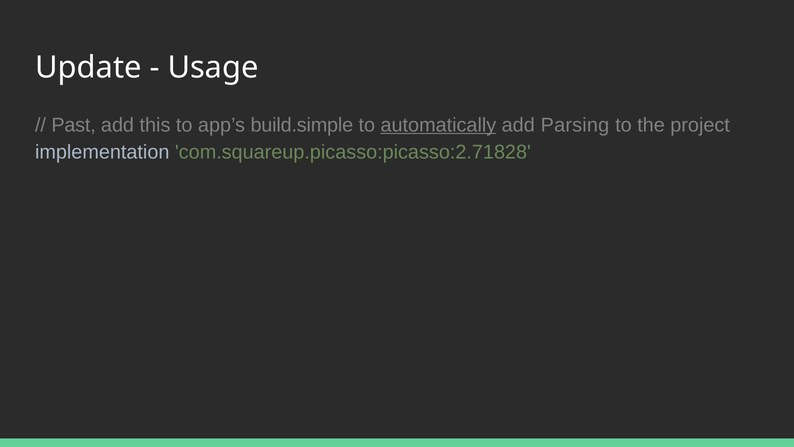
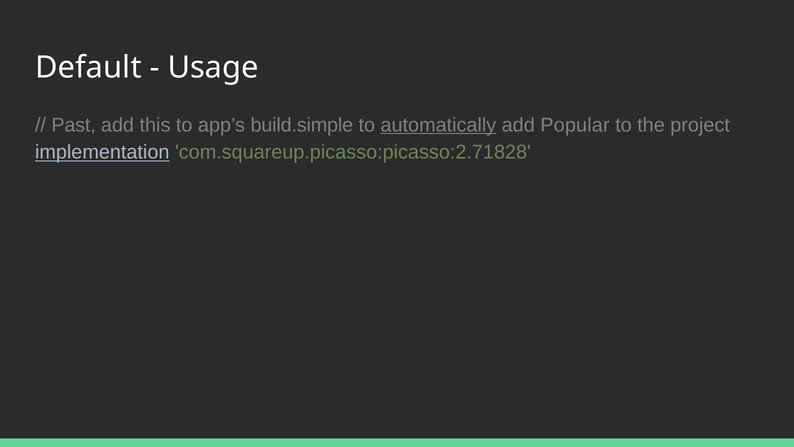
Update: Update -> Default (88, 67)
Parsing: Parsing -> Popular (575, 125)
implementation underline: none -> present (102, 152)
